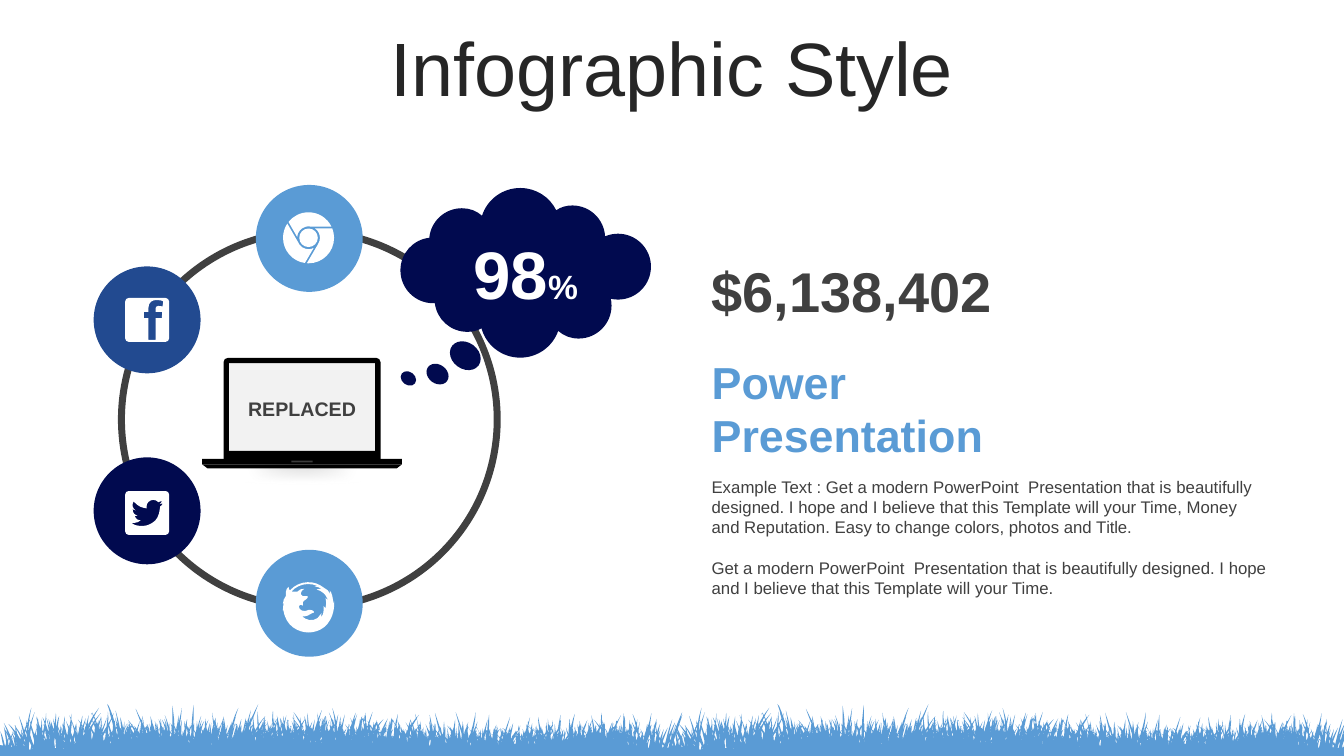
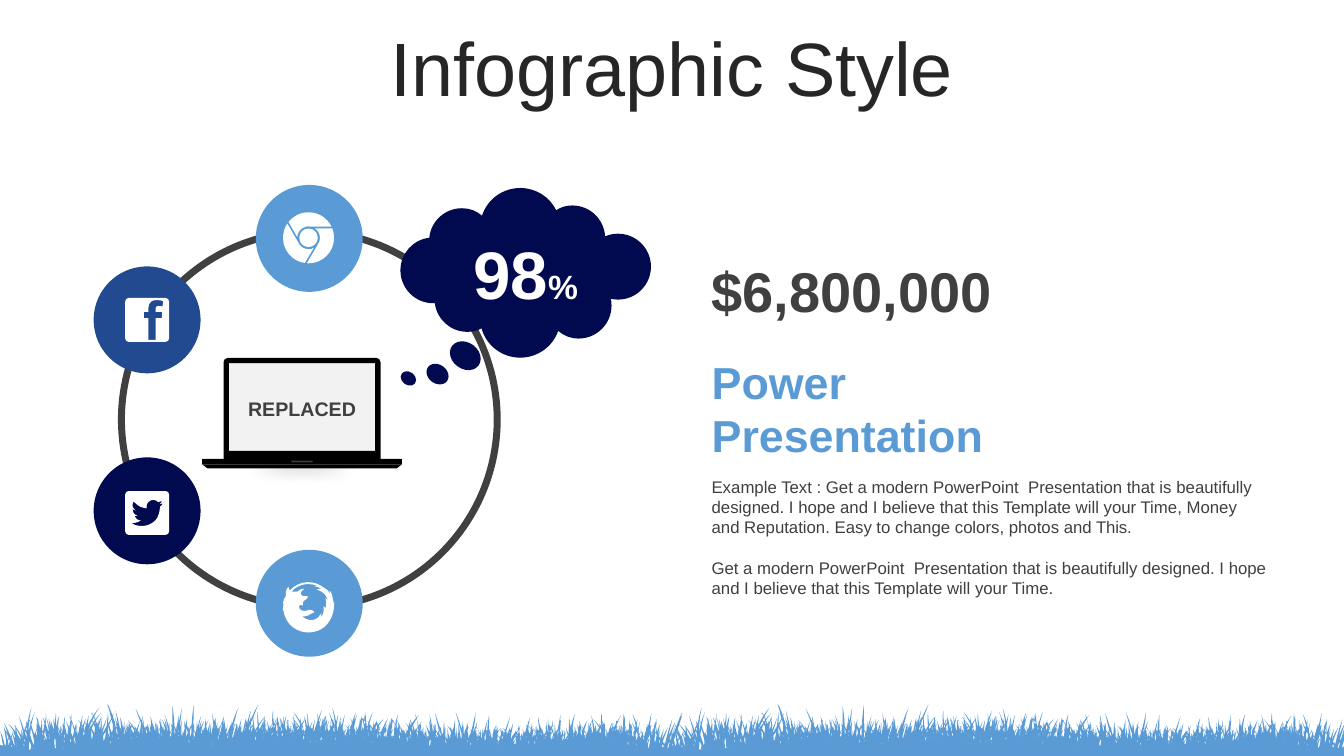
$6,138,402: $6,138,402 -> $6,800,000 (852, 294)
and Title: Title -> This (1114, 528)
